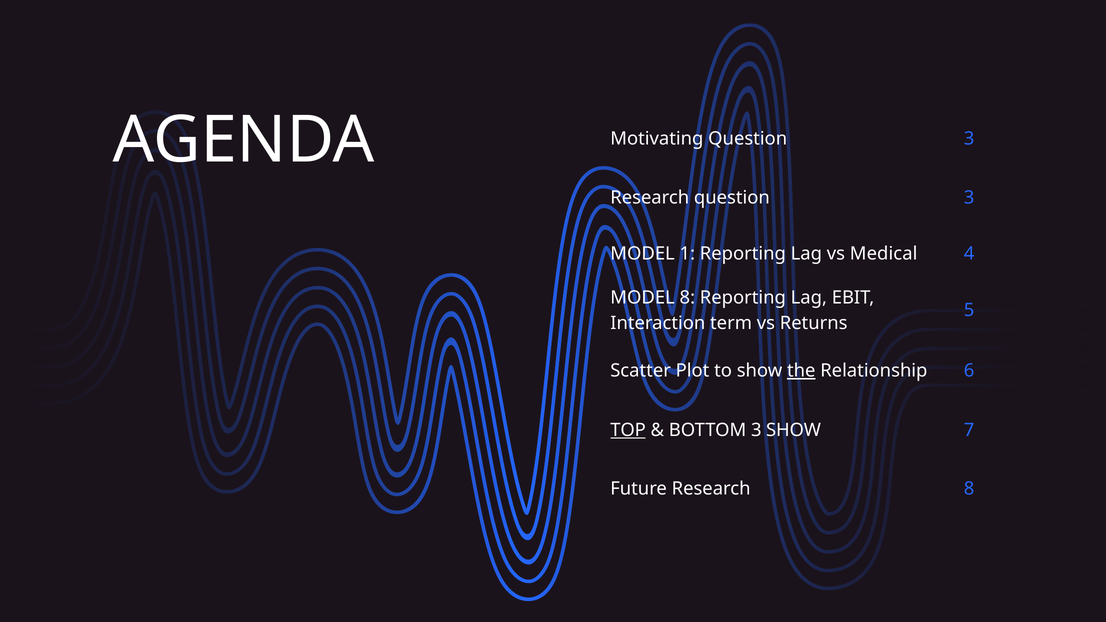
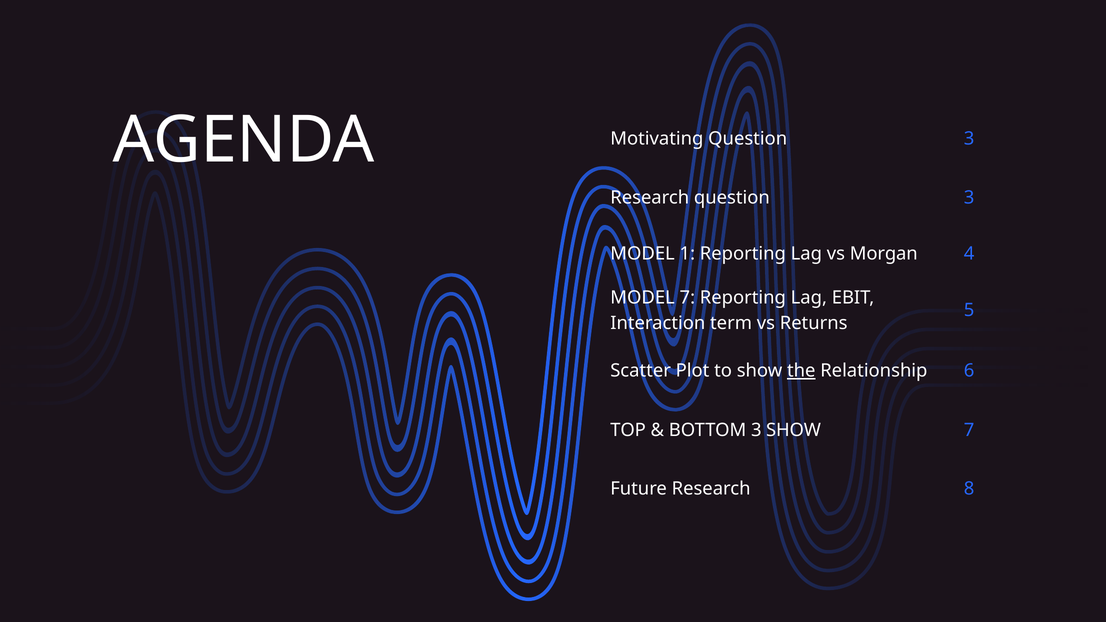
Medical: Medical -> Morgan (884, 254)
MODEL 8: 8 -> 7 (687, 298)
TOP underline: present -> none (628, 430)
